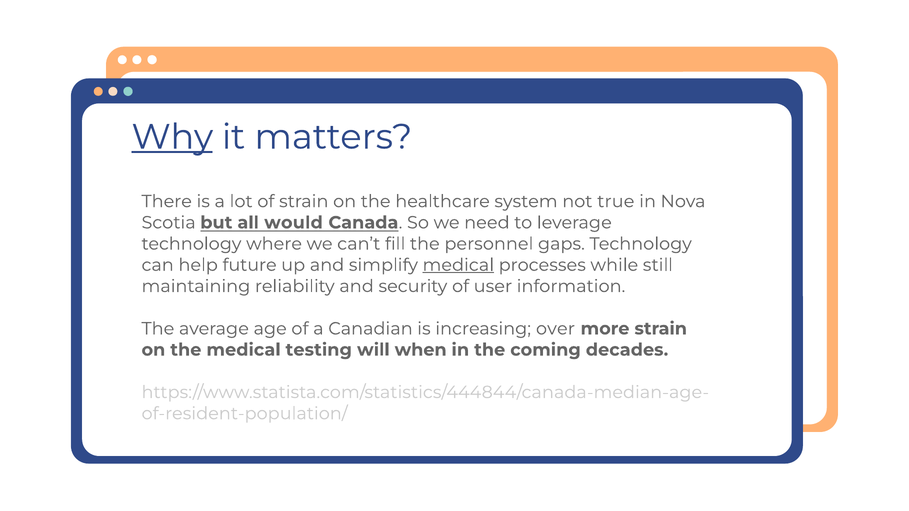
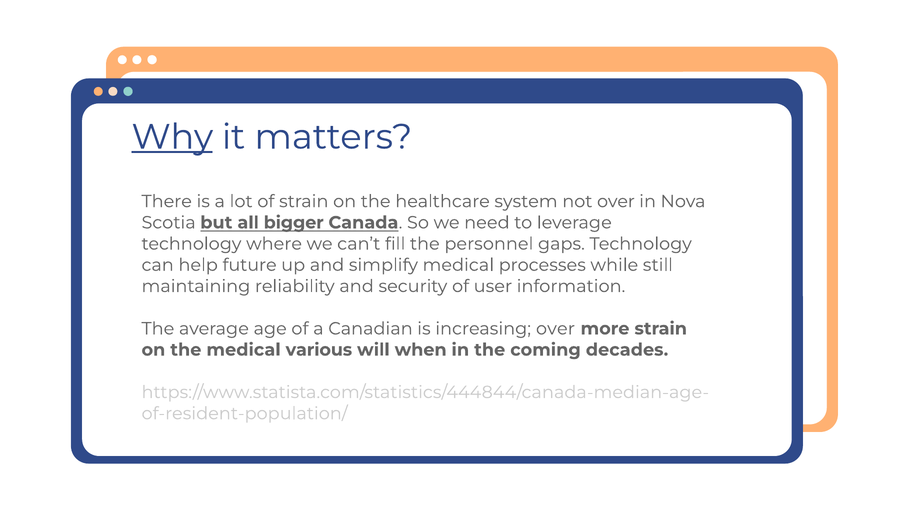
not true: true -> over (616, 202)
would: would -> bigger (294, 223)
medical underline: present -> none (458, 265)
testing: testing -> various (319, 350)
